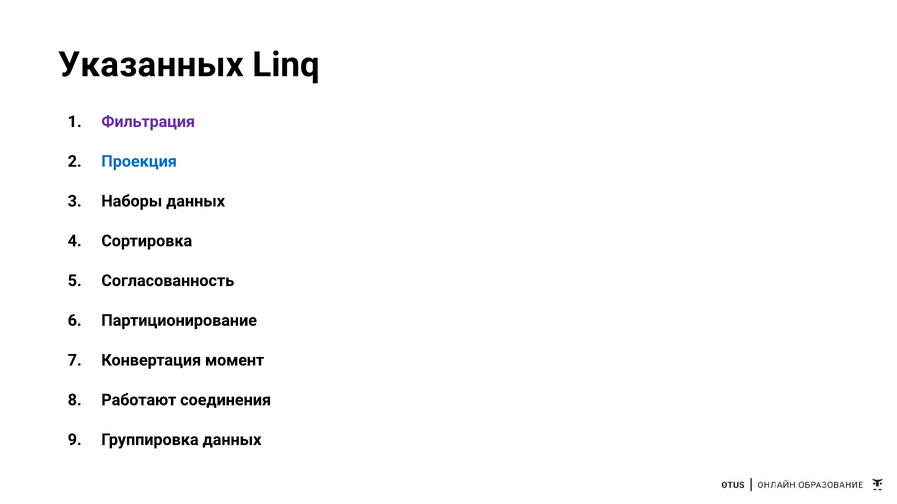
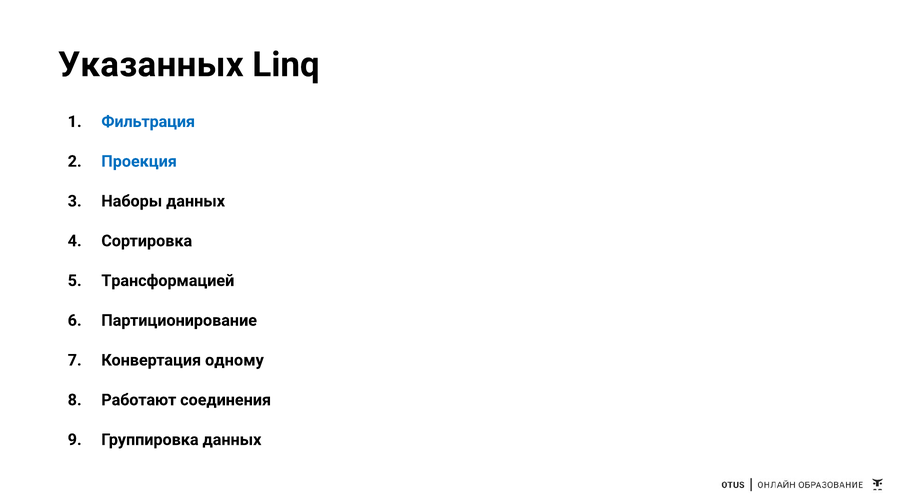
Фильтрация colour: purple -> blue (148, 122)
Согласованность: Согласованность -> Трансформацией (168, 281)
момент: момент -> одному (234, 361)
